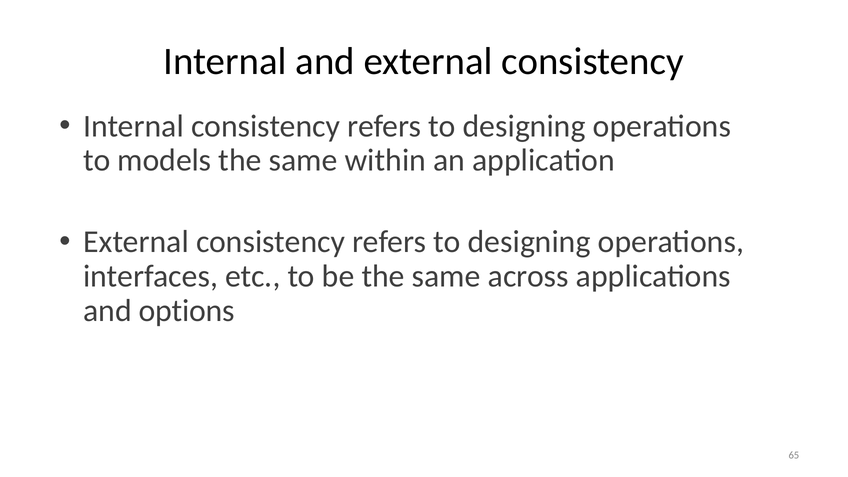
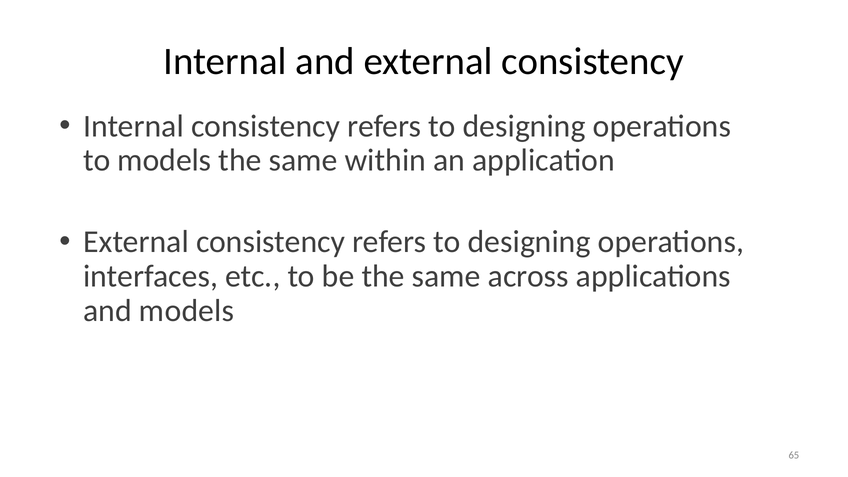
and options: options -> models (187, 311)
